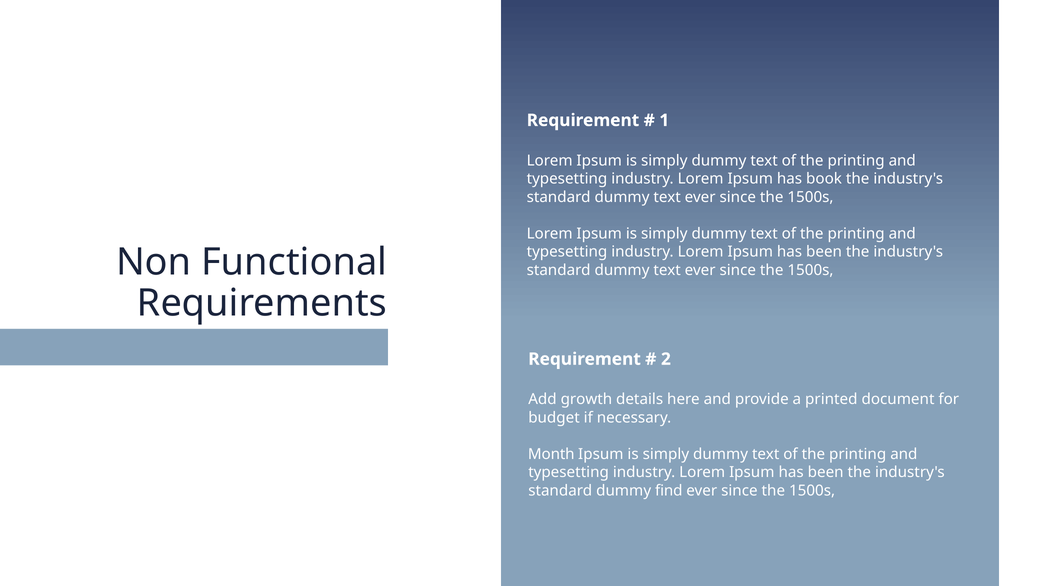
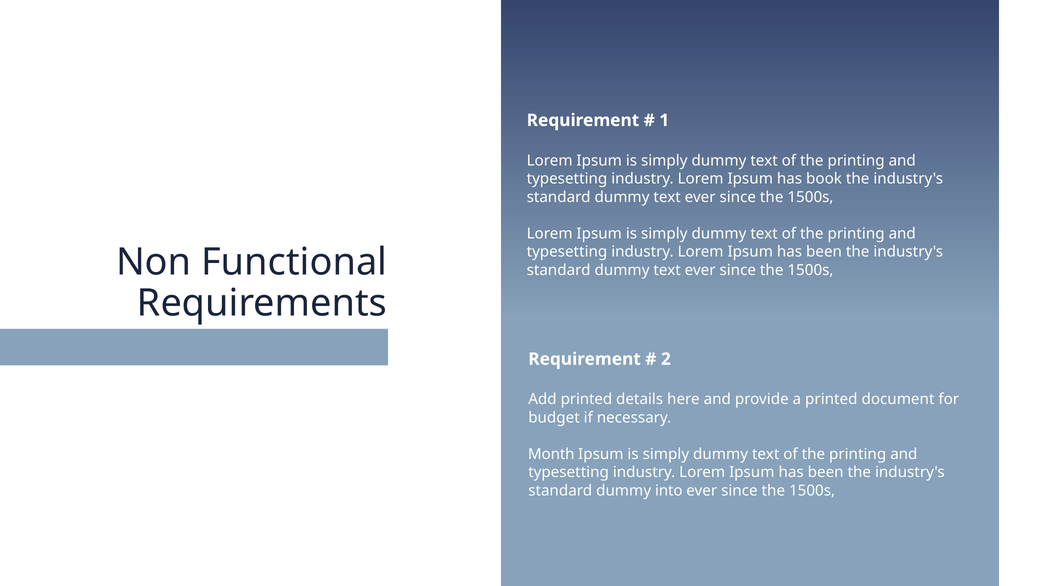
Add growth: growth -> printed (586, 399)
find: find -> into (669, 490)
